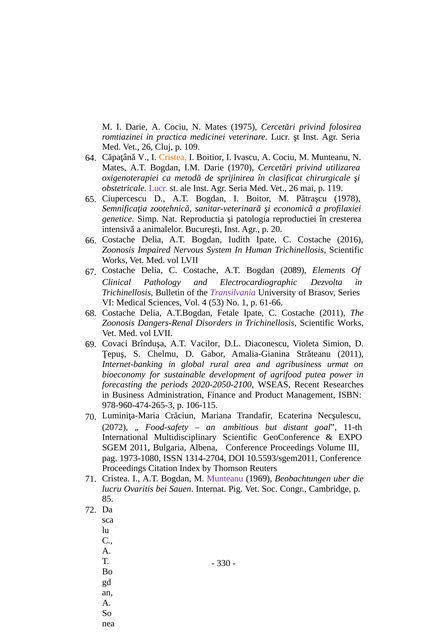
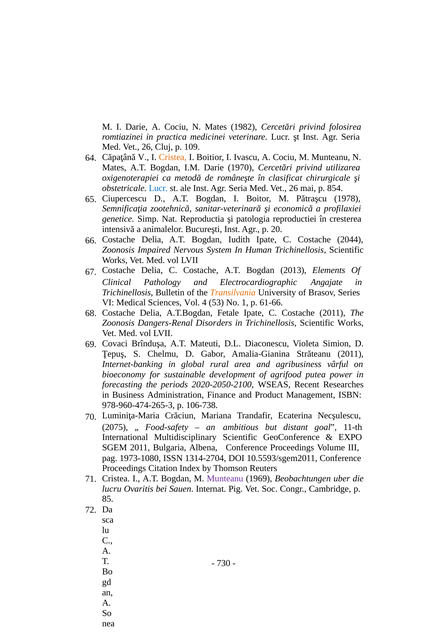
1975: 1975 -> 1982 (244, 127)
sprijinirea: sprijinirea -> româneşte (236, 178)
Lucr colour: purple -> blue (158, 188)
119: 119 -> 854 (335, 188)
2016: 2016 -> 2044 (350, 240)
2089: 2089 -> 2013 (293, 271)
Dezvolta: Dezvolta -> Angajate (327, 282)
Transilvania colour: purple -> orange (233, 293)
Vacilor: Vacilor -> Mateuti (205, 344)
urmat: urmat -> vârful (338, 364)
106-115: 106-115 -> 106-738 (202, 406)
2072: 2072 -> 2075 (115, 427)
330: 330 -> 730 (224, 564)
